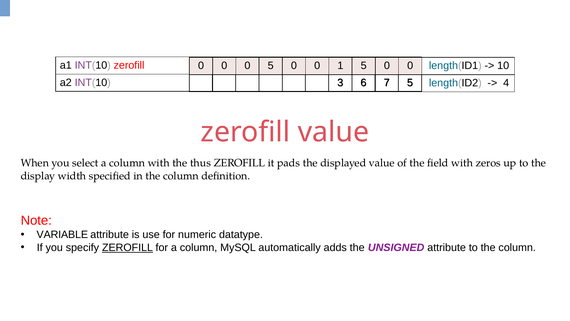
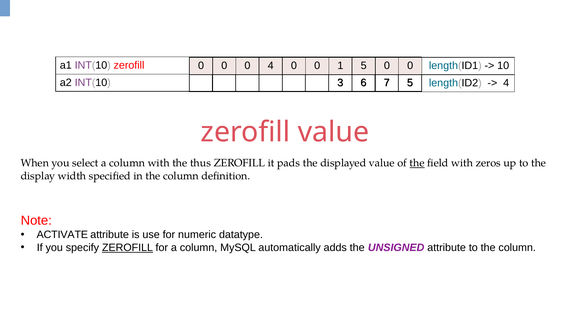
0 5: 5 -> 4 (271, 66)
the underline: none -> present (417, 163)
VARIABLE: VARIABLE -> ACTIVATE (62, 234)
